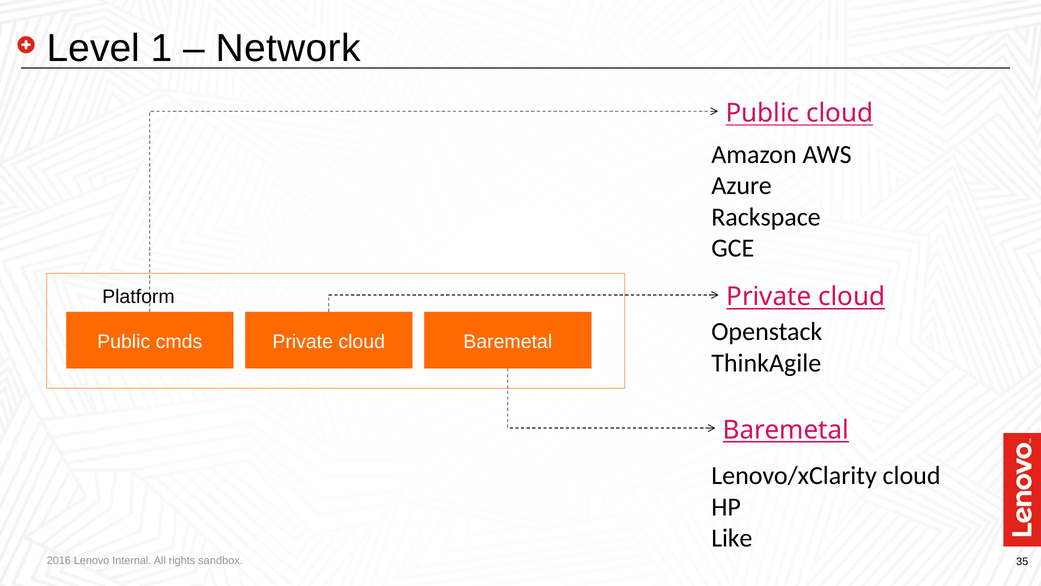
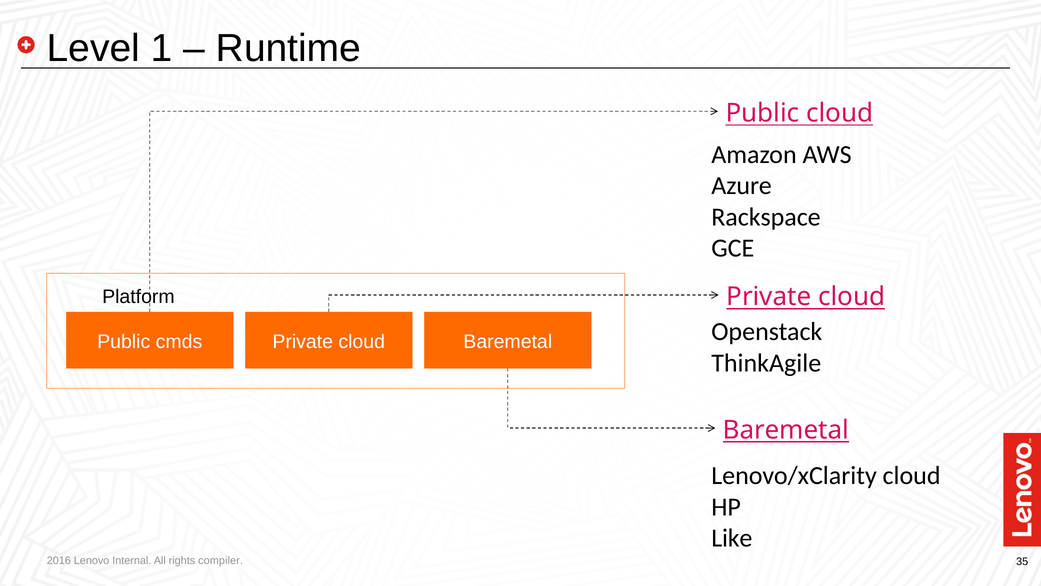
Network: Network -> Runtime (289, 48)
sandbox: sandbox -> compiler (221, 560)
